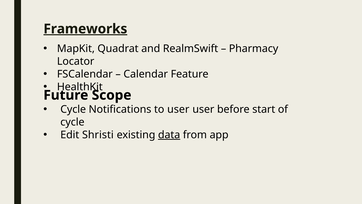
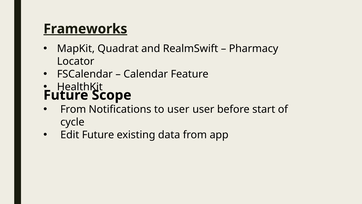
Cycle: Cycle -> From (73, 109)
Edit Shristi: Shristi -> Future (98, 135)
data underline: present -> none (169, 135)
